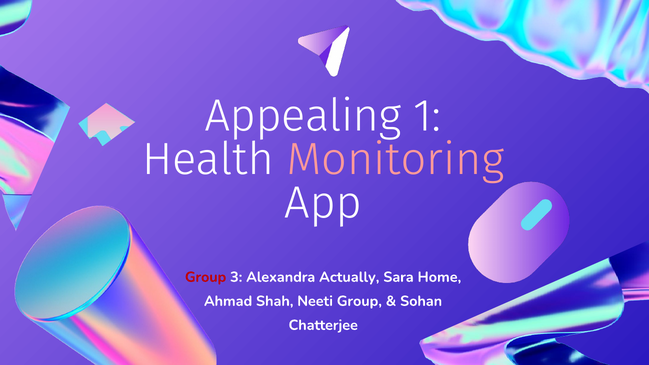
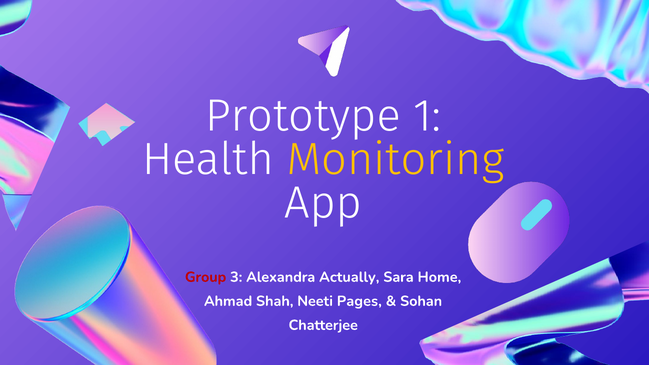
Appealing: Appealing -> Prototype (303, 116)
Monitoring colour: pink -> yellow (396, 159)
Neeti Group: Group -> Pages (359, 301)
